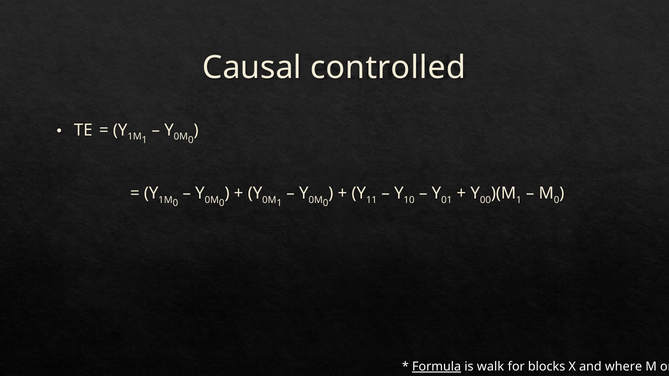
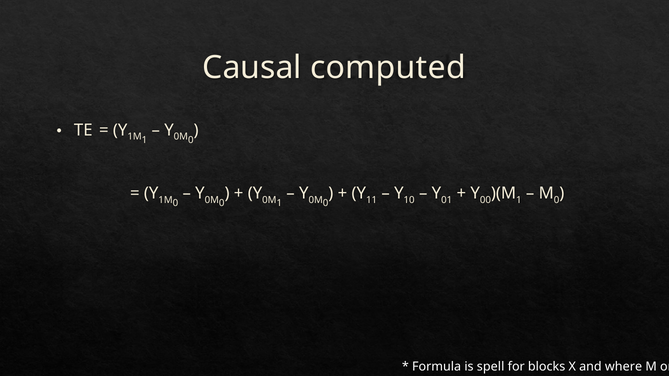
controlled: controlled -> computed (388, 68)
Formula underline: present -> none (437, 367)
walk: walk -> spell (491, 367)
